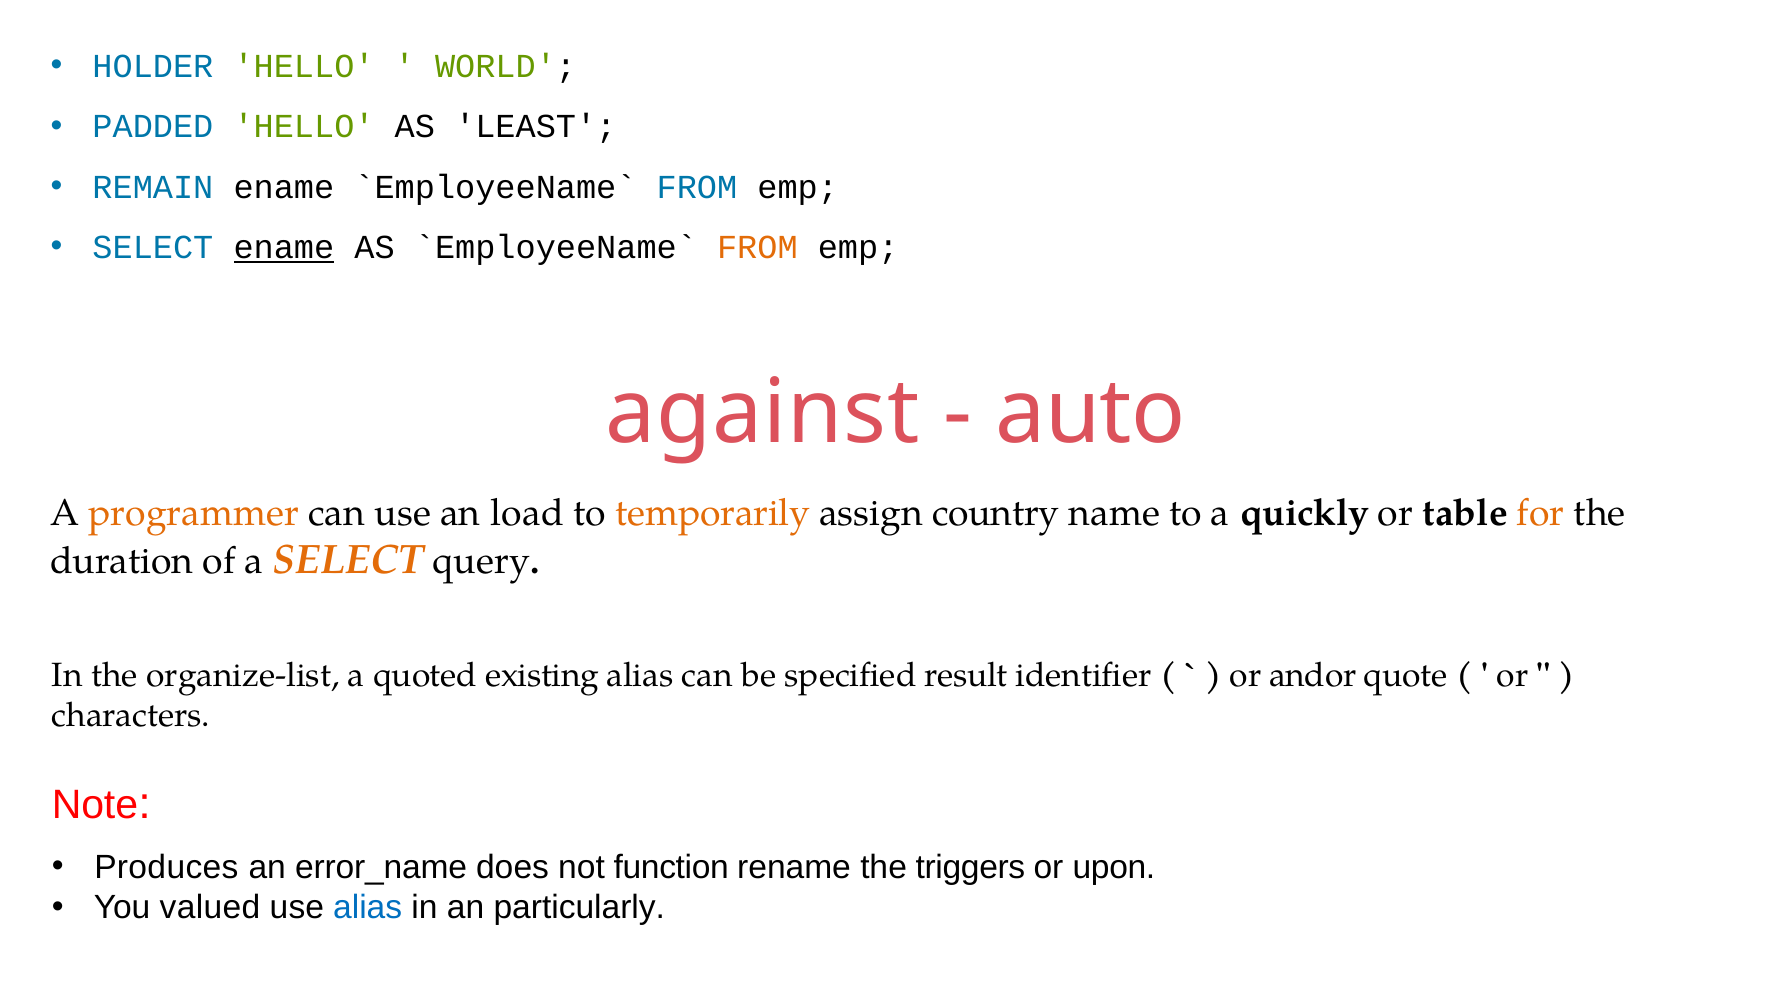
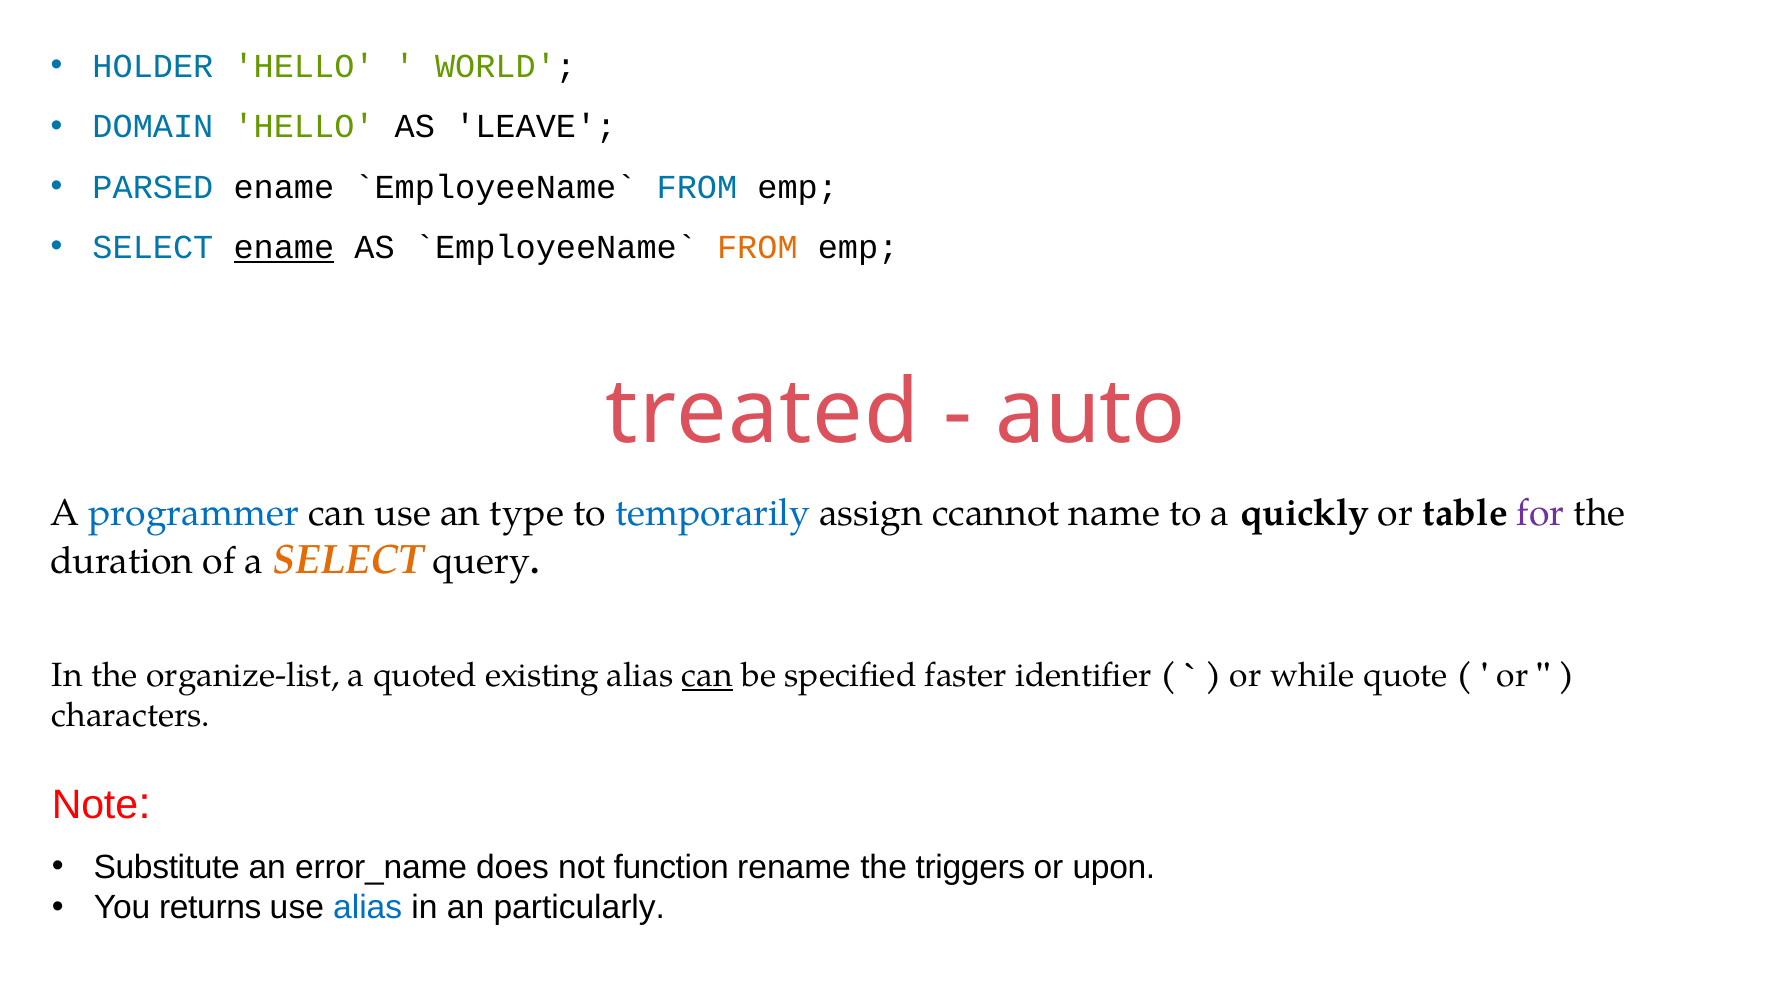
PADDED: PADDED -> DOMAIN (153, 127)
LEAST: LEAST -> LEAVE (536, 127)
REMAIN: REMAIN -> PARSED (153, 187)
against: against -> treated (762, 414)
programmer colour: orange -> blue (194, 513)
load: load -> type (527, 513)
temporarily colour: orange -> blue (713, 513)
country: country -> ccannot (996, 513)
for colour: orange -> purple (1541, 513)
can underline: none -> present (708, 676)
result: result -> faster (966, 676)
andor: andor -> while (1312, 676)
Produces: Produces -> Substitute (167, 868)
valued: valued -> returns (210, 908)
